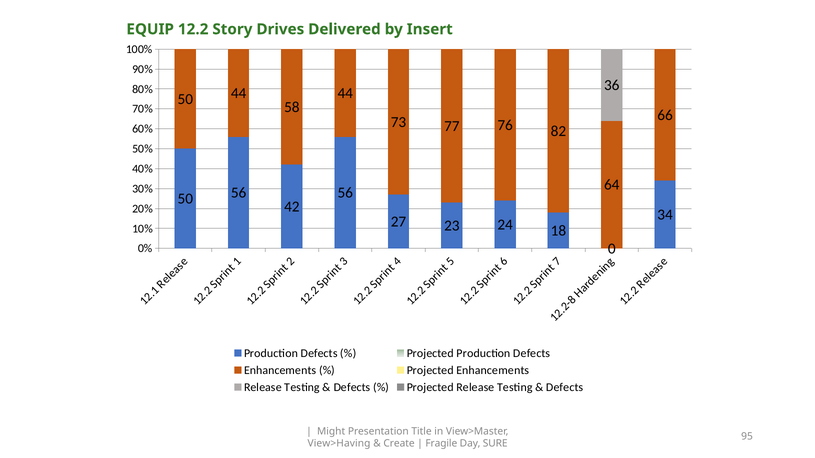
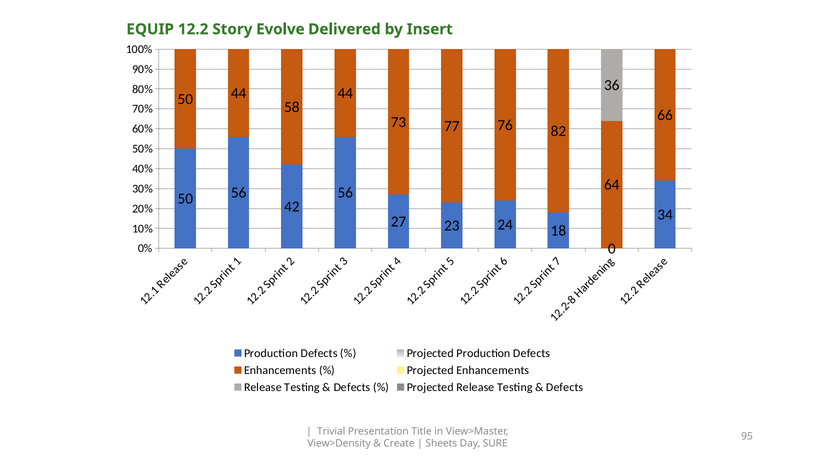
Drives: Drives -> Evolve (280, 29)
Might: Might -> Trivial (331, 432)
View>Having: View>Having -> View>Density (339, 444)
Fragile: Fragile -> Sheets (441, 444)
